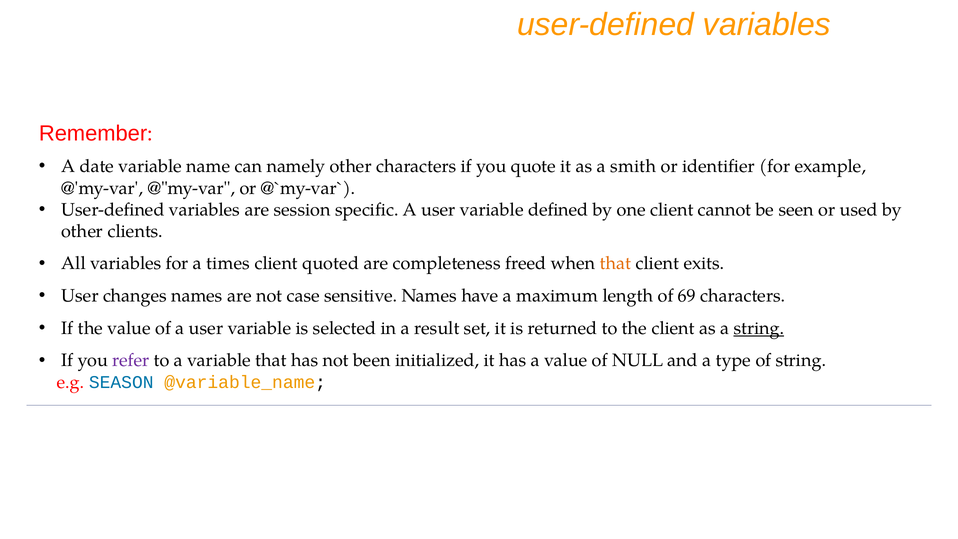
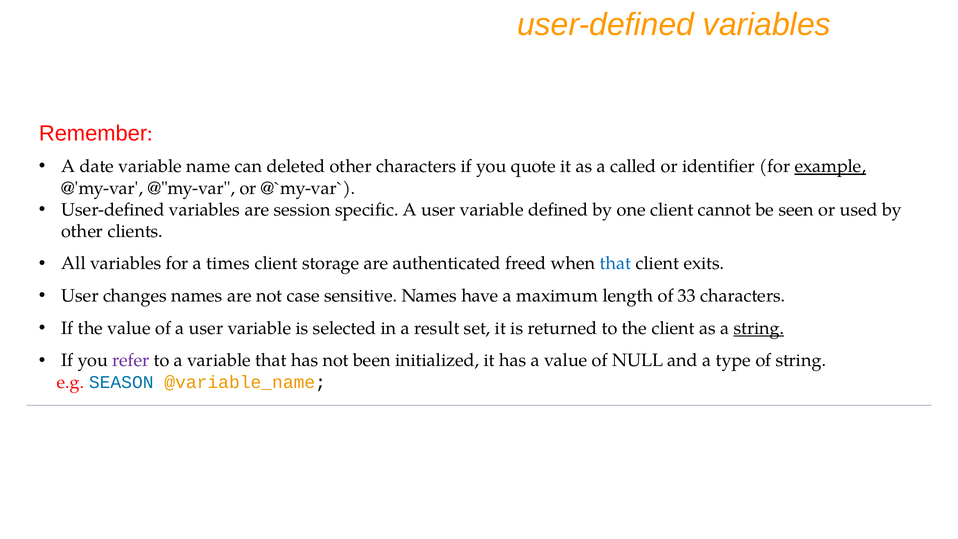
namely: namely -> deleted (296, 166)
smith: smith -> called (633, 166)
example underline: none -> present (830, 166)
quoted: quoted -> storage (331, 263)
completeness: completeness -> authenticated (447, 263)
that colour: orange -> blue (616, 263)
69: 69 -> 33 (687, 296)
